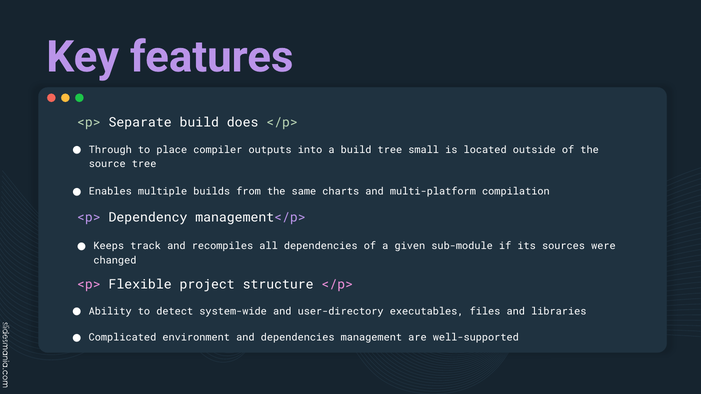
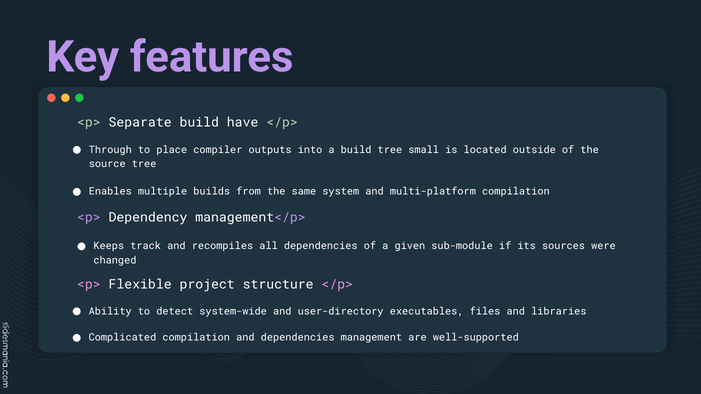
does: does -> have (243, 123)
charts: charts -> system (341, 191)
Complicated environment: environment -> compilation (196, 338)
